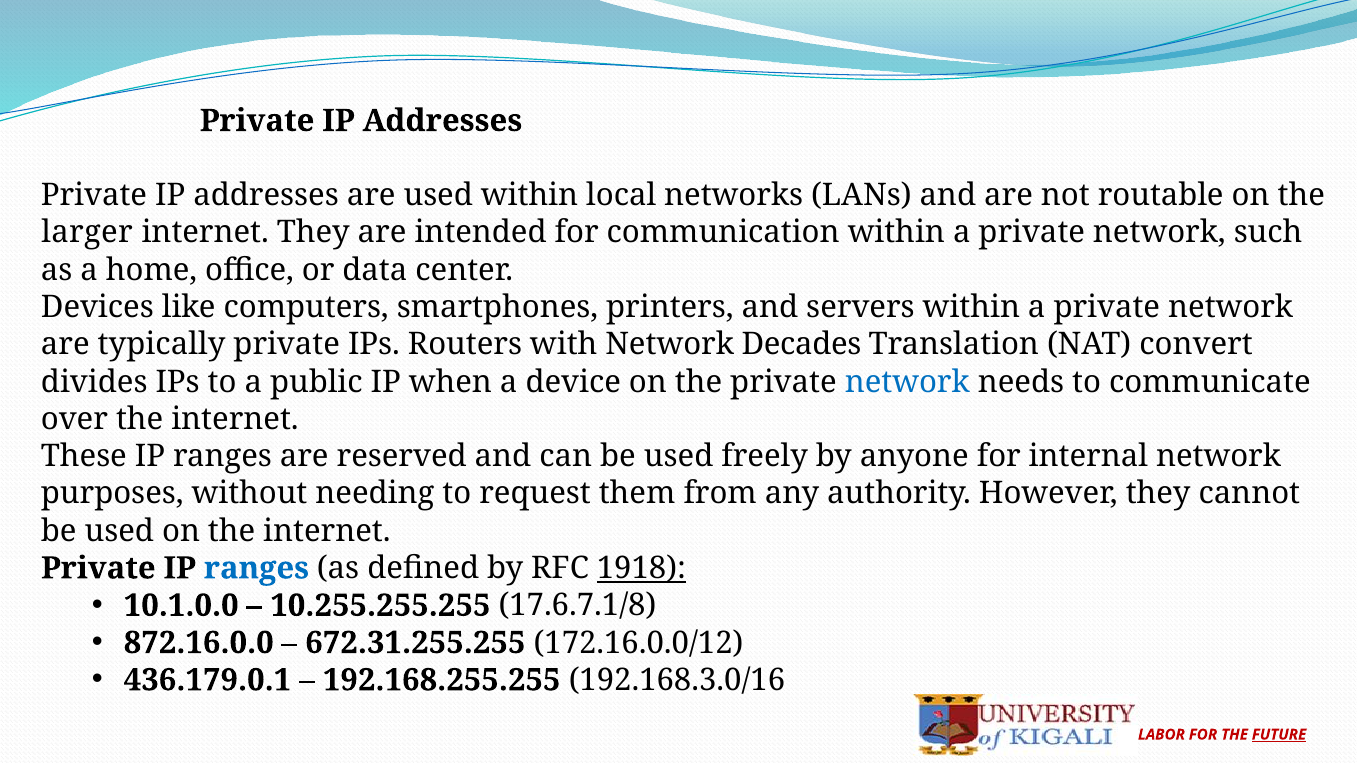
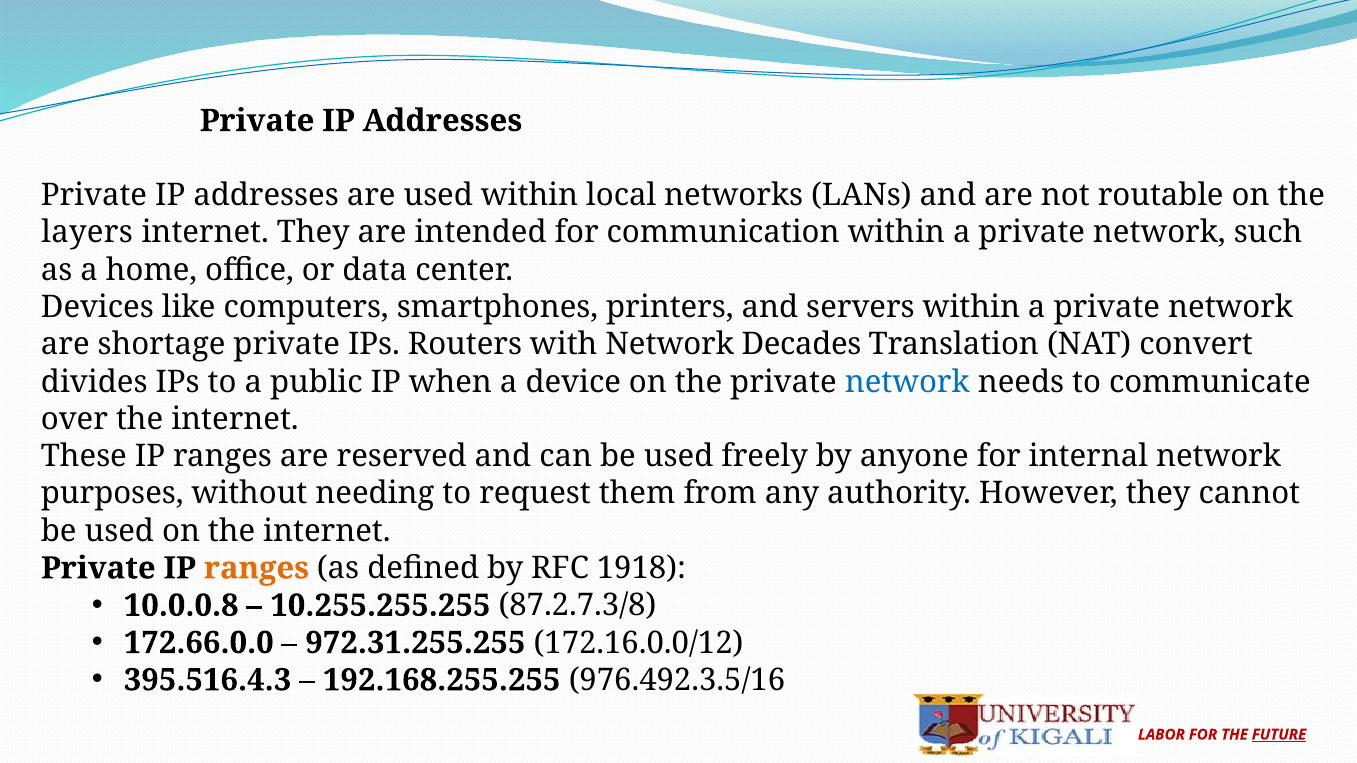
larger: larger -> layers (87, 233)
typically: typically -> shortage (162, 345)
ranges colour: blue -> orange (256, 568)
1918 underline: present -> none (641, 568)
10.1.0.0: 10.1.0.0 -> 10.0.0.8 (181, 606)
17.6.7.1/8: 17.6.7.1/8 -> 87.2.7.3/8 (577, 606)
872.16.0.0: 872.16.0.0 -> 172.66.0.0 (199, 643)
672.31.255.255: 672.31.255.255 -> 972.31.255.255 (415, 643)
436.179.0.1: 436.179.0.1 -> 395.516.4.3 (207, 680)
192.168.3.0/16: 192.168.3.0/16 -> 976.492.3.5/16 (677, 680)
